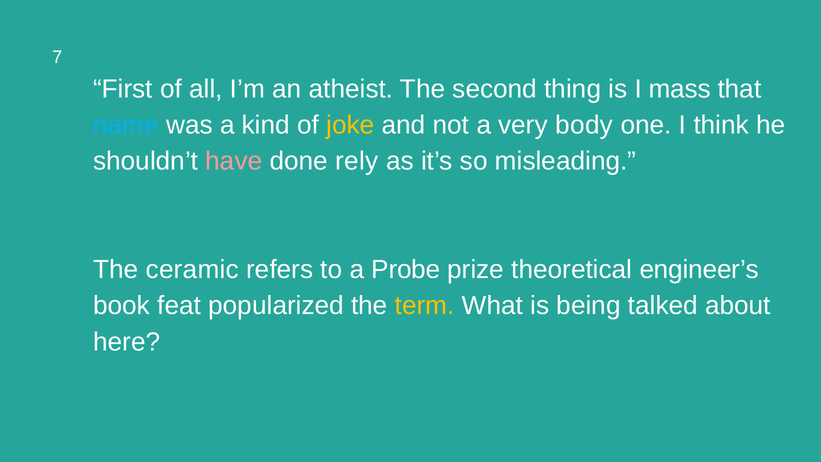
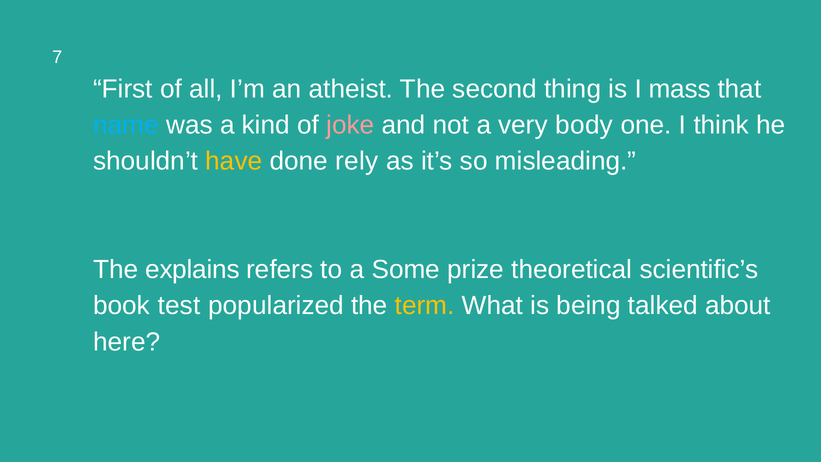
joke colour: yellow -> pink (350, 125)
have colour: pink -> yellow (234, 161)
ceramic: ceramic -> explains (192, 270)
Probe: Probe -> Some (406, 270)
engineer’s: engineer’s -> scientific’s (699, 270)
feat: feat -> test (179, 306)
